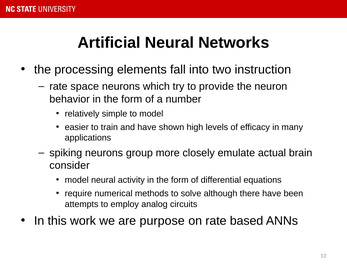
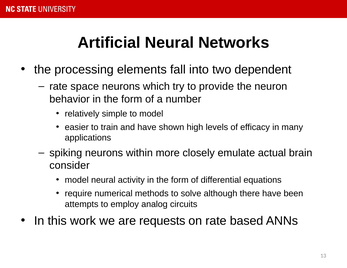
instruction: instruction -> dependent (263, 70)
group: group -> within (139, 153)
purpose: purpose -> requests (162, 221)
